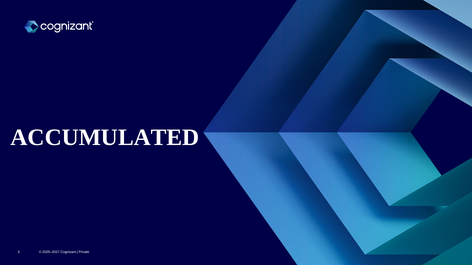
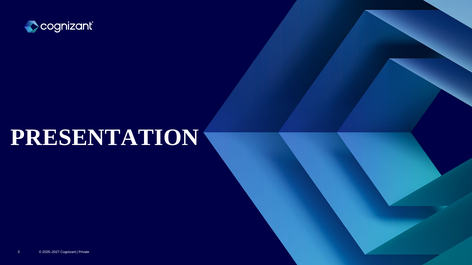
ACCUMULATED: ACCUMULATED -> PRESENTATION (105, 138)
